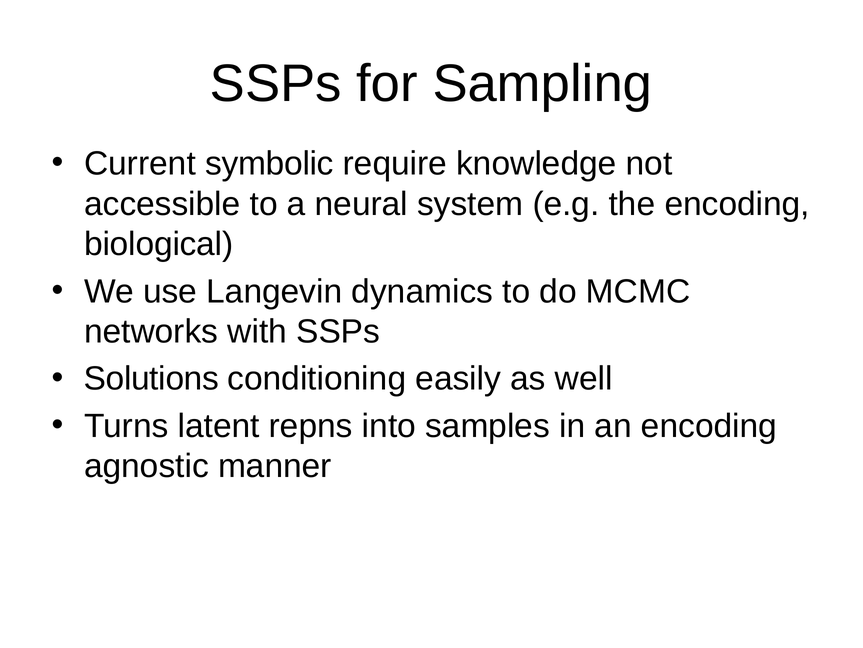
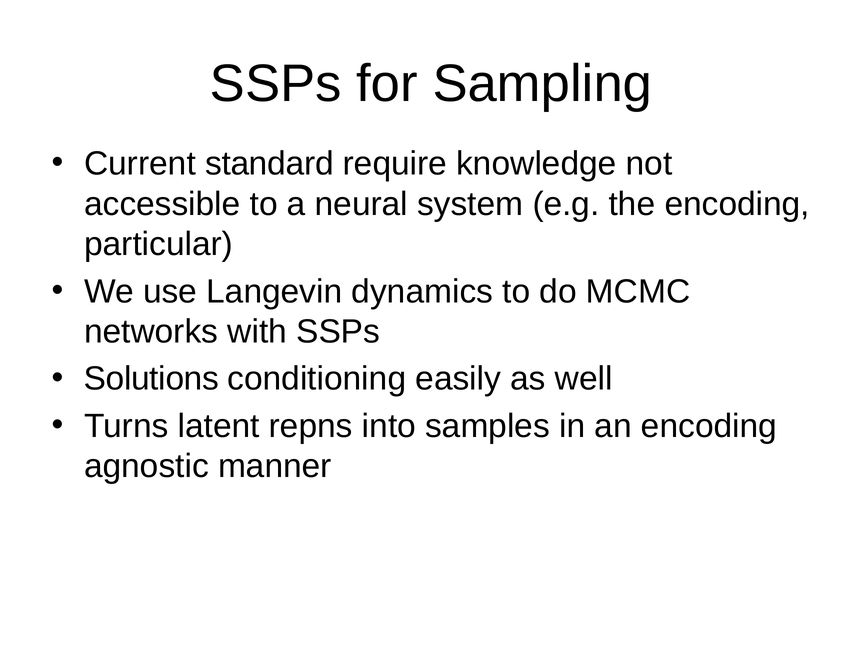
symbolic: symbolic -> standard (269, 163)
biological: biological -> particular (159, 244)
